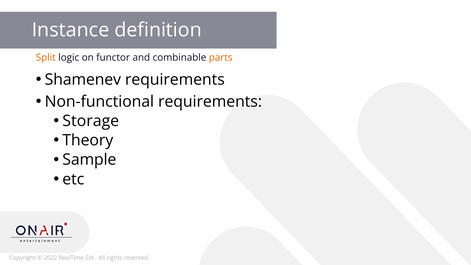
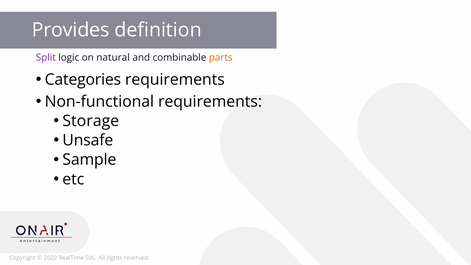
Instance: Instance -> Provides (71, 30)
Split colour: orange -> purple (46, 58)
functor: functor -> natural (113, 58)
Shamenev: Shamenev -> Categories (83, 80)
Theory: Theory -> Unsafe (88, 140)
